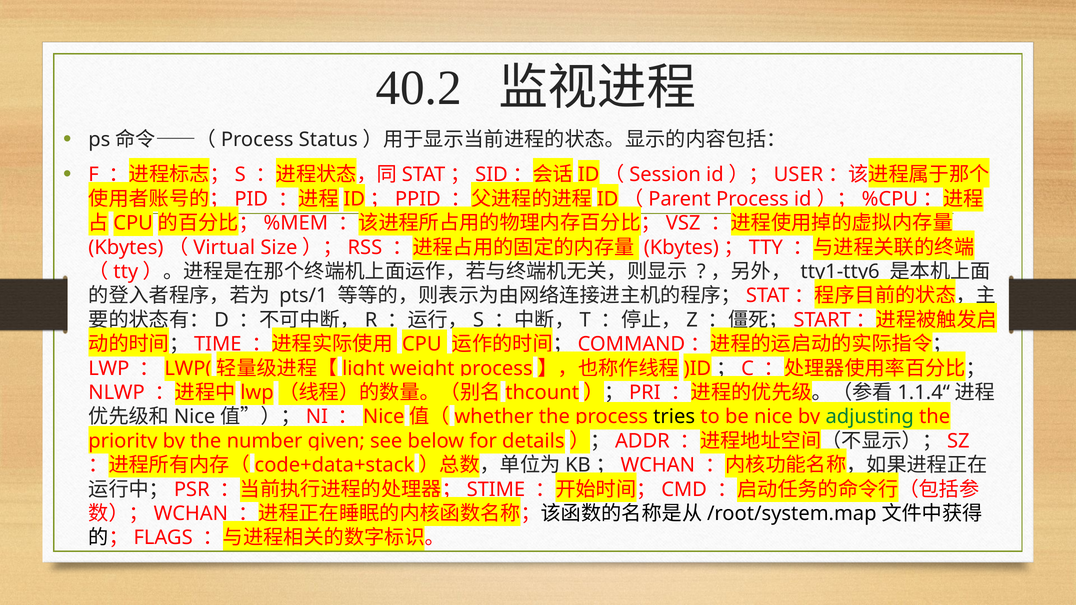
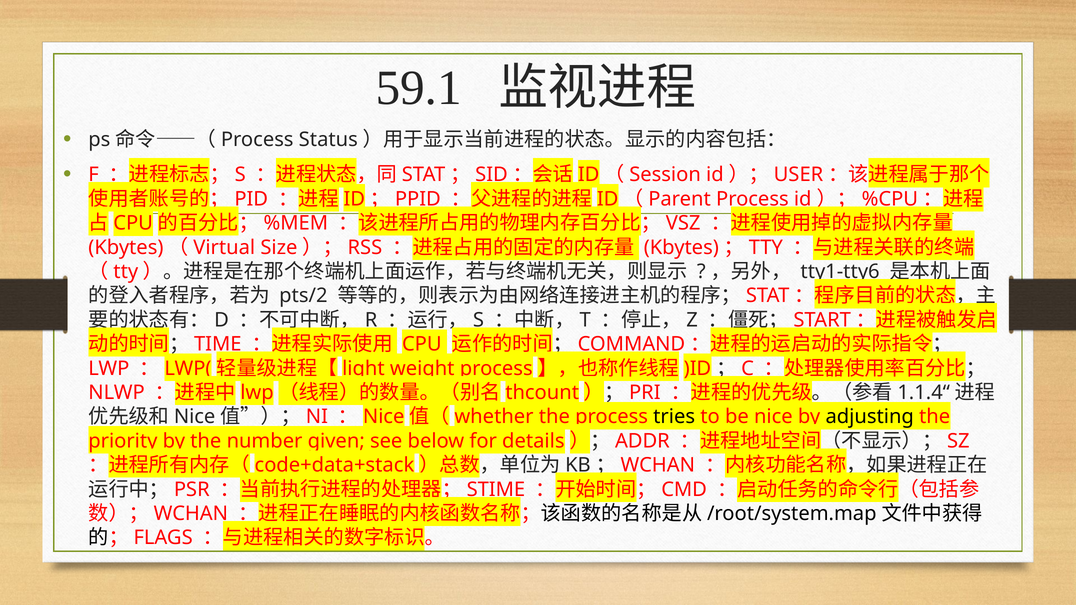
40.2: 40.2 -> 59.1 (419, 88)
pts/1: pts/1 -> pts/2 (303, 296)
adjusting colour: green -> black (870, 417)
